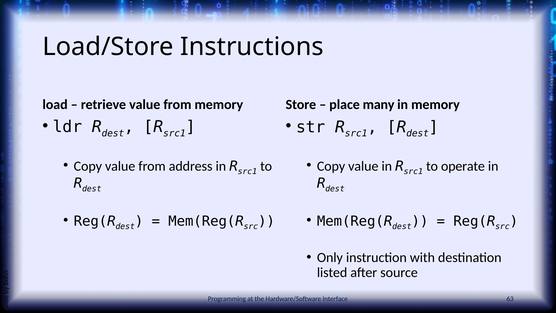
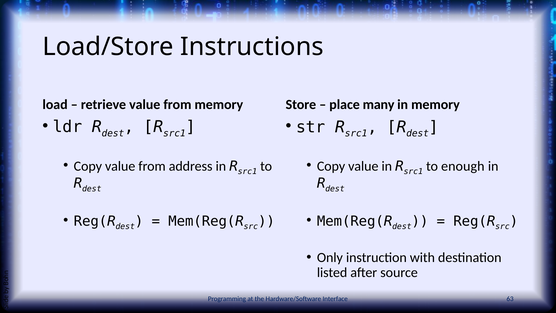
operate: operate -> enough (463, 166)
